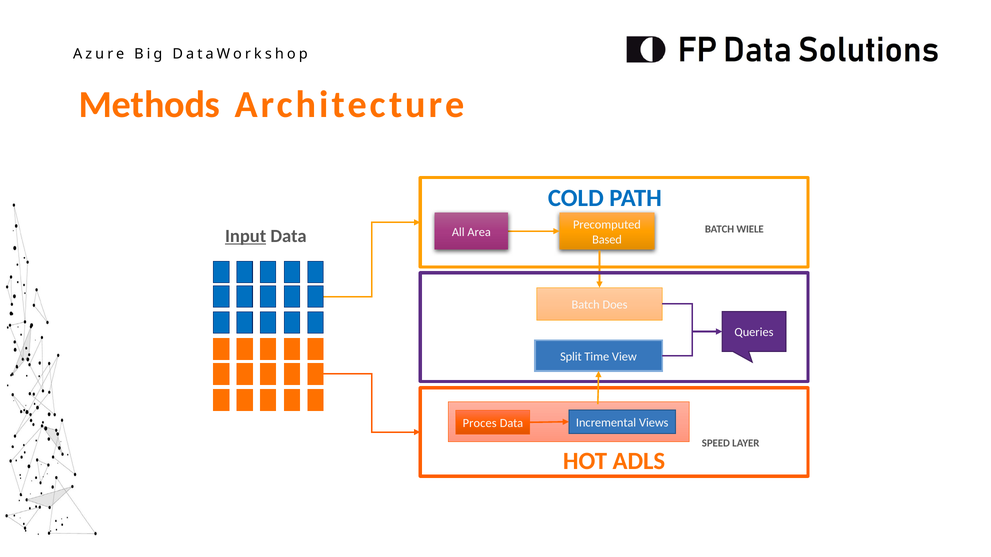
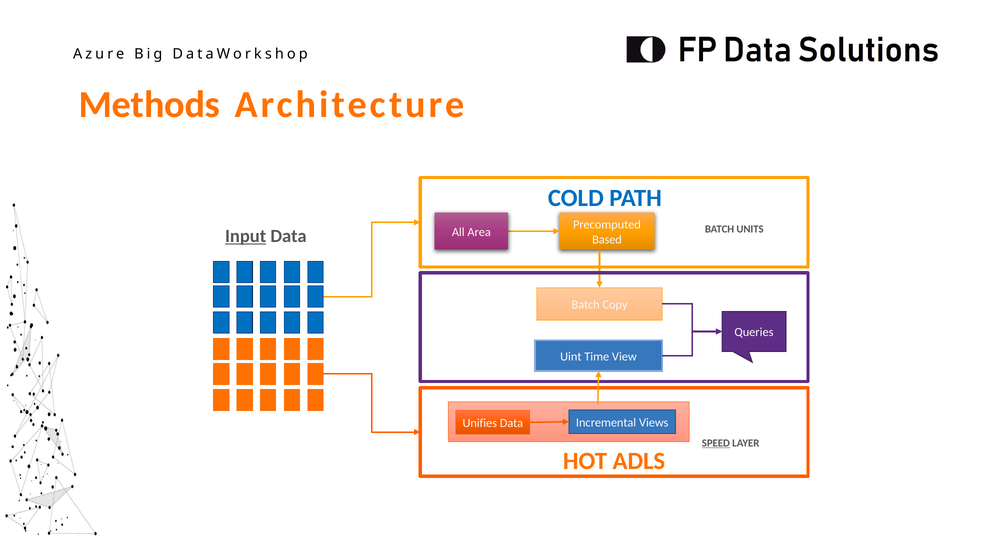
WIELE: WIELE -> UNITS (750, 229)
Does: Does -> Copy (615, 305)
Split: Split -> Uint (571, 357)
Proces: Proces -> Unifies (480, 423)
SPEED underline: none -> present (716, 443)
